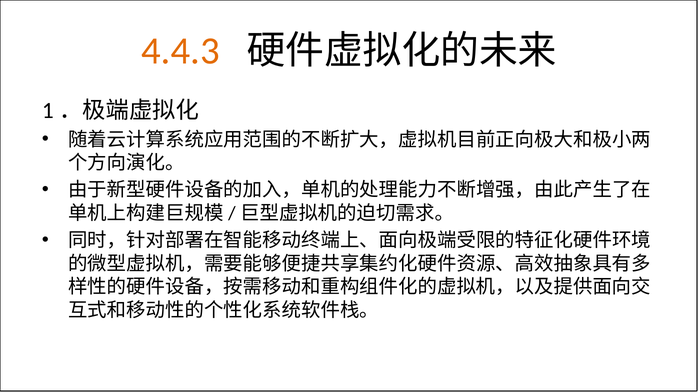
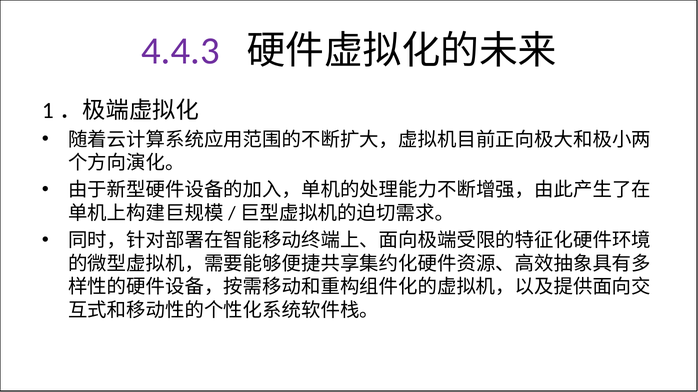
4.4.3 colour: orange -> purple (181, 51)
